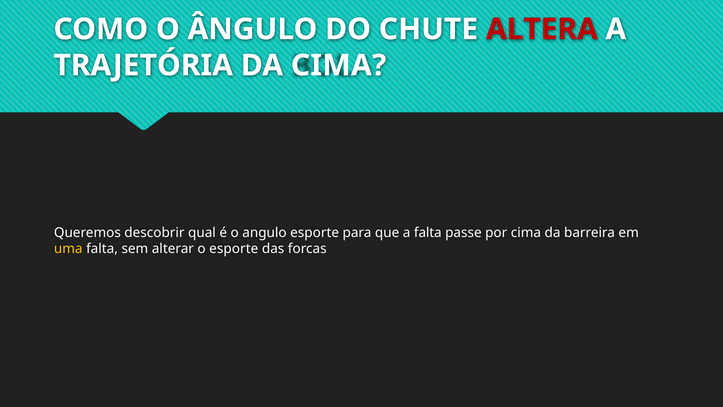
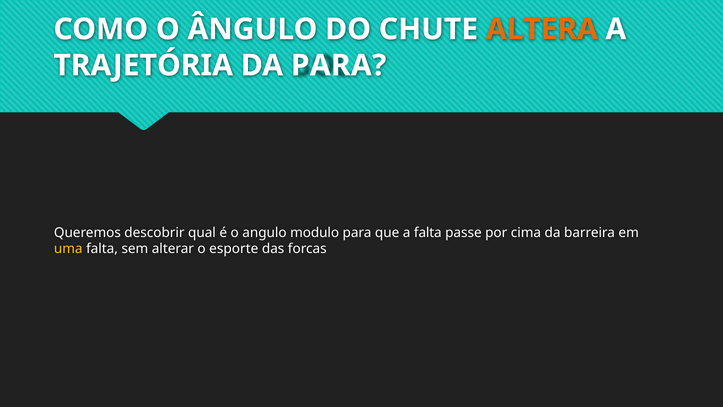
ALTERA colour: red -> orange (542, 29)
DA CIMA: CIMA -> PARA (339, 65)
angulo esporte: esporte -> modulo (315, 232)
